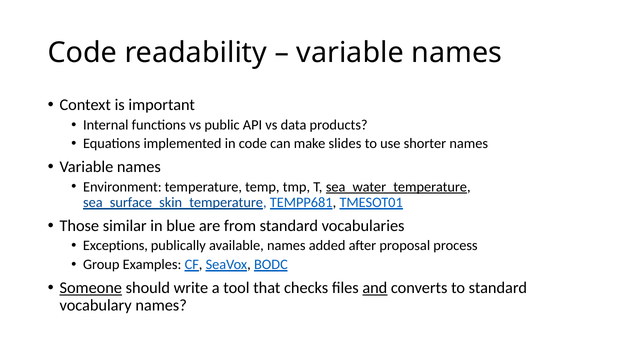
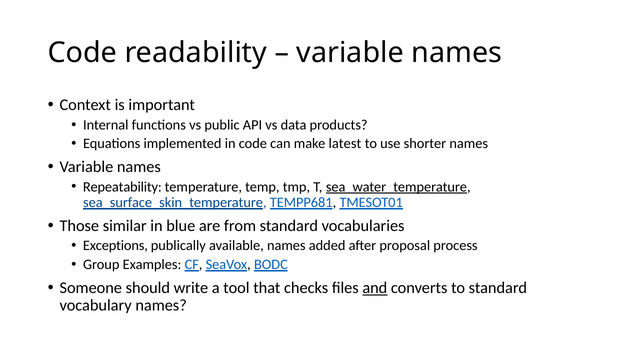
slides: slides -> latest (345, 144)
Environment: Environment -> Repeatability (122, 187)
Someone underline: present -> none (91, 287)
